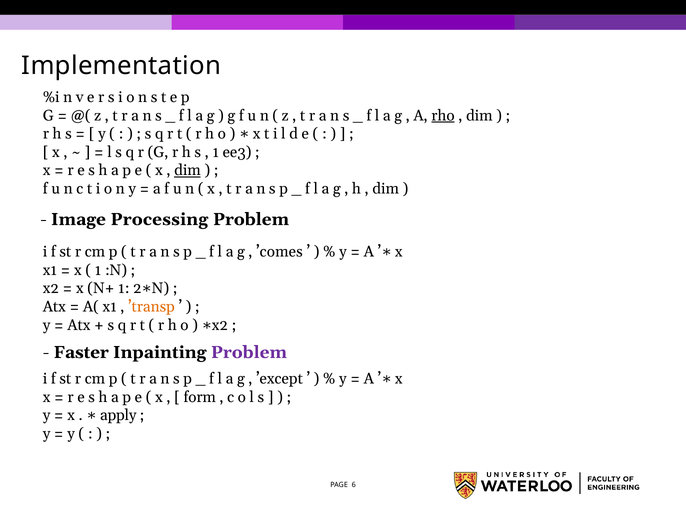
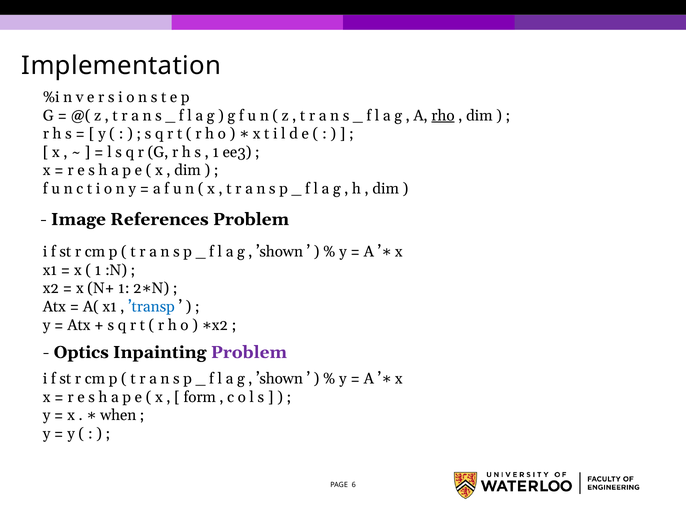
dim underline: present -> none (187, 170)
Processing: Processing -> References (159, 219)
’comes: ’comes -> ’shown (280, 252)
’transp colour: orange -> blue (151, 306)
Faster: Faster -> Optics (81, 352)
’except: ’except -> ’shown (280, 378)
apply: apply -> when (118, 415)
